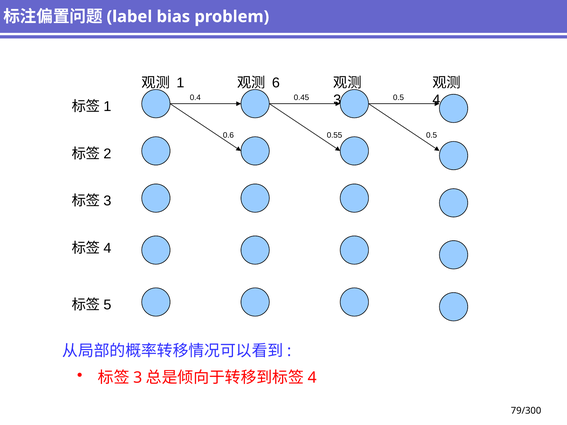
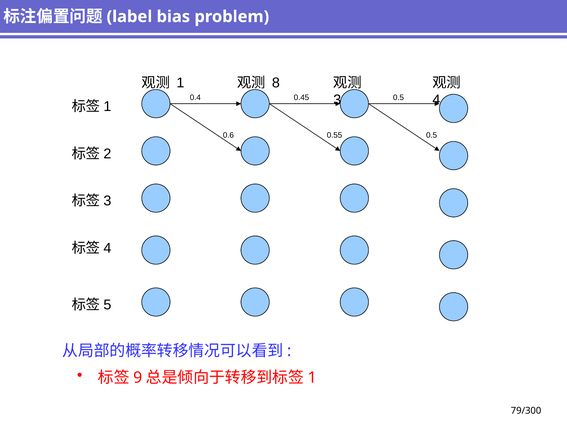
6: 6 -> 8 (276, 83)
3: 3 -> 9 (138, 378)
4: 4 -> 1 (312, 378)
